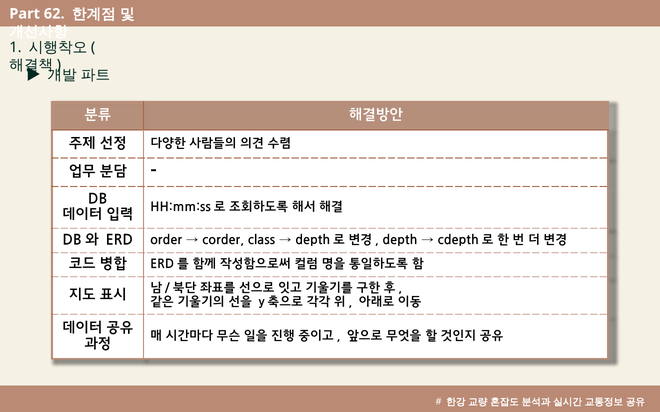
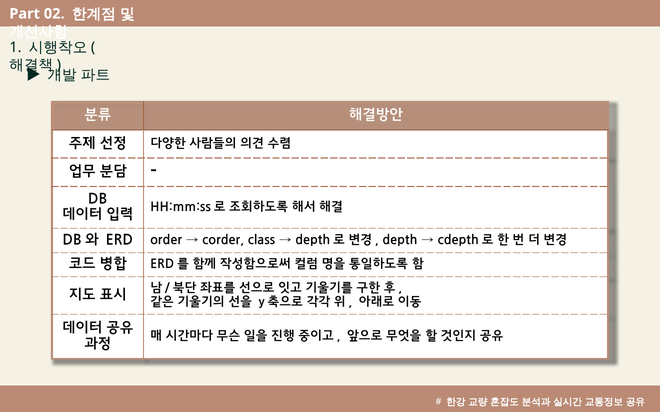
62: 62 -> 02 (54, 14)
